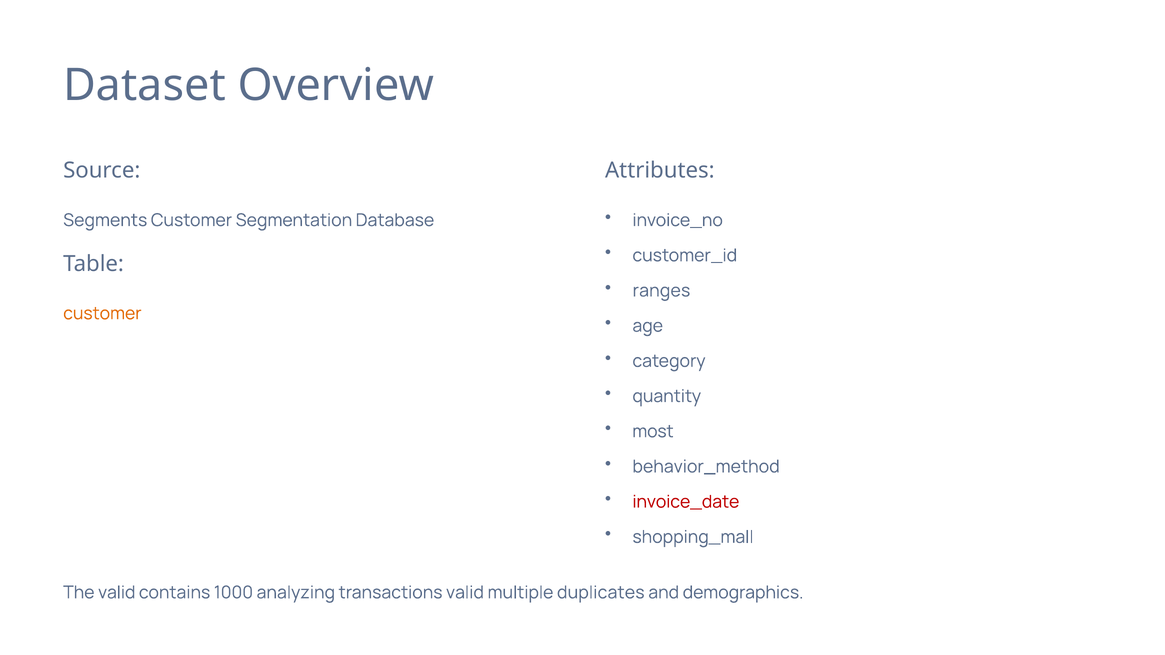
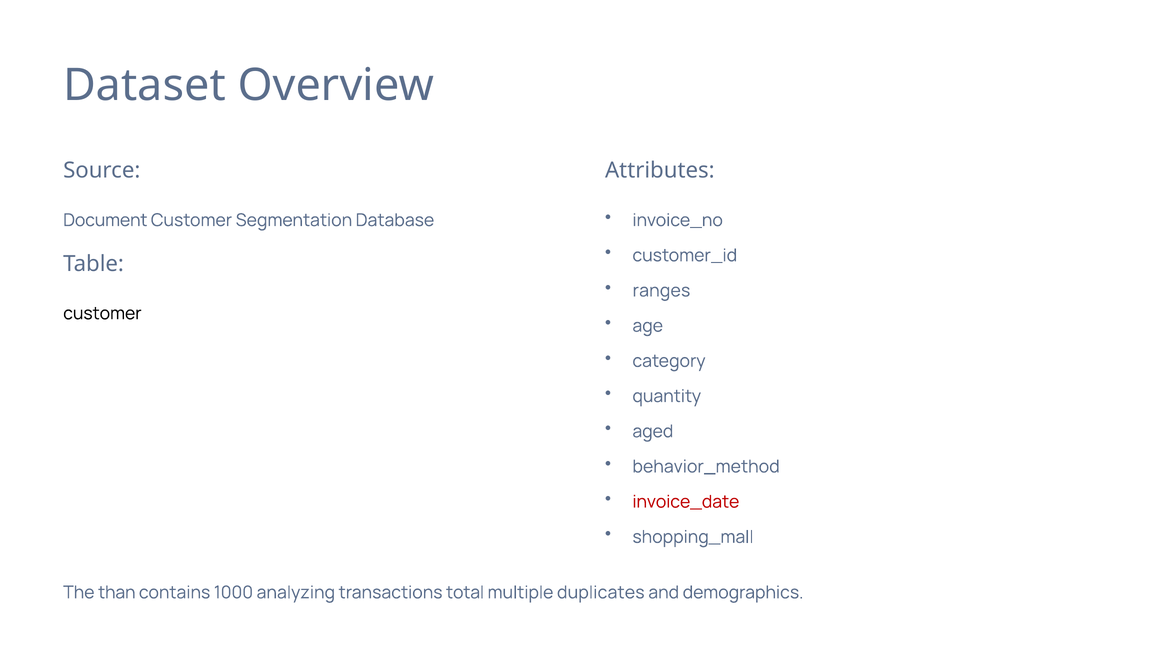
Segments: Segments -> Document (105, 220)
customer colour: orange -> black (102, 314)
most: most -> aged (653, 432)
The valid: valid -> than (117, 593)
transactions valid: valid -> total (465, 593)
